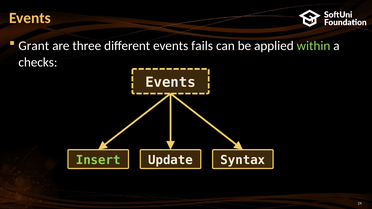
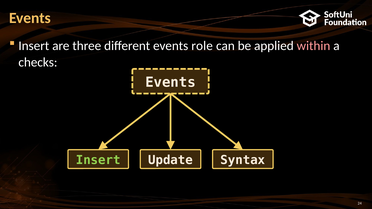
Grant: Grant -> Insert (34, 46)
fails: fails -> role (202, 46)
within colour: light green -> pink (313, 46)
